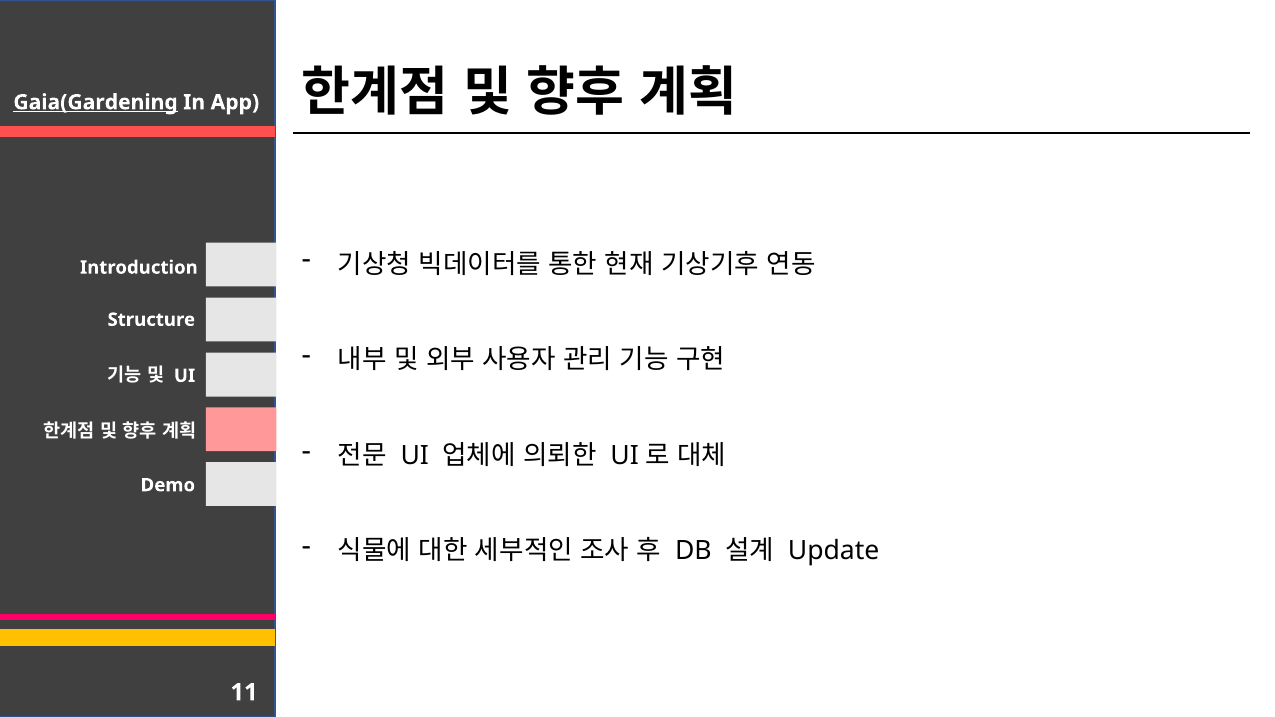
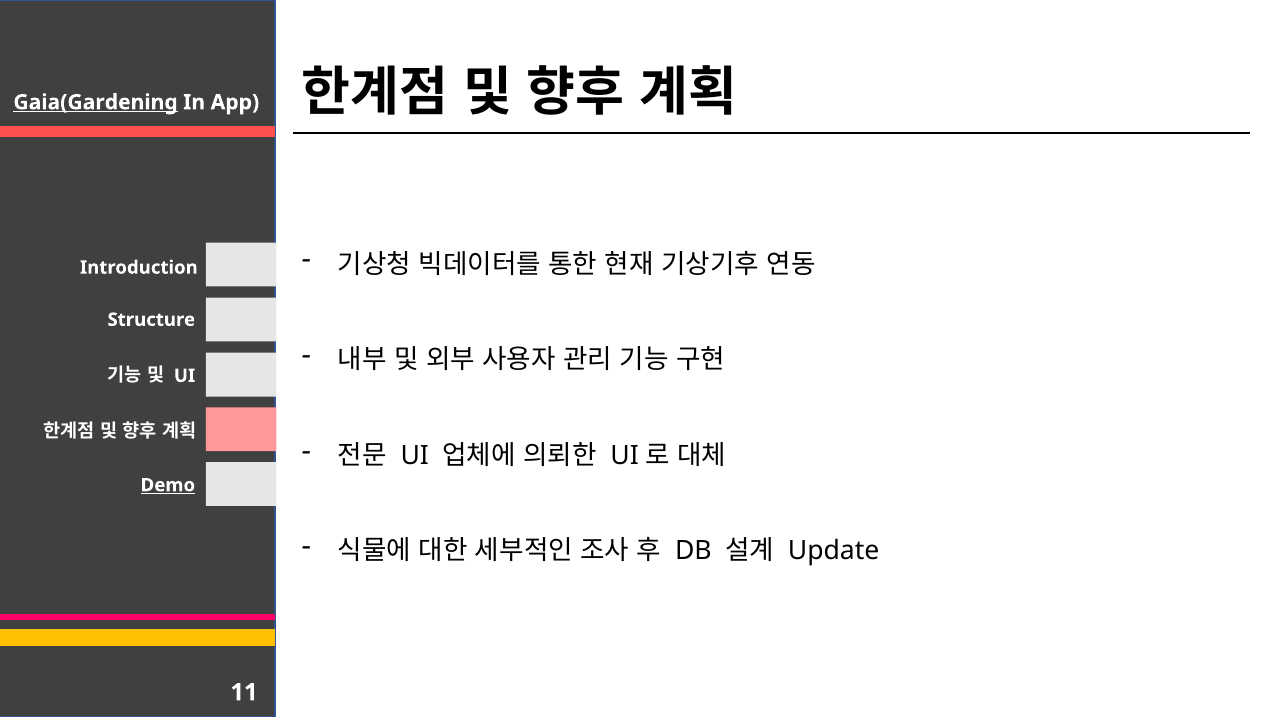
Demo underline: none -> present (168, 485)
